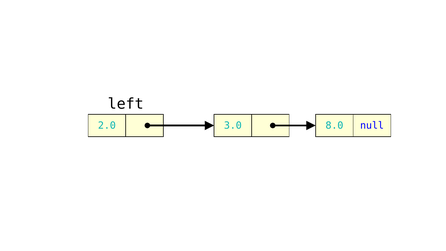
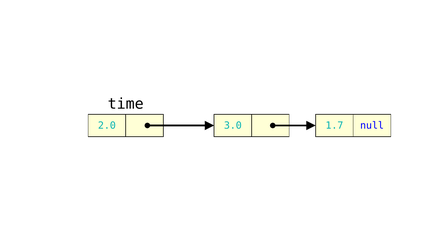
left: left -> time (126, 104)
8.0: 8.0 -> 1.7 (334, 126)
